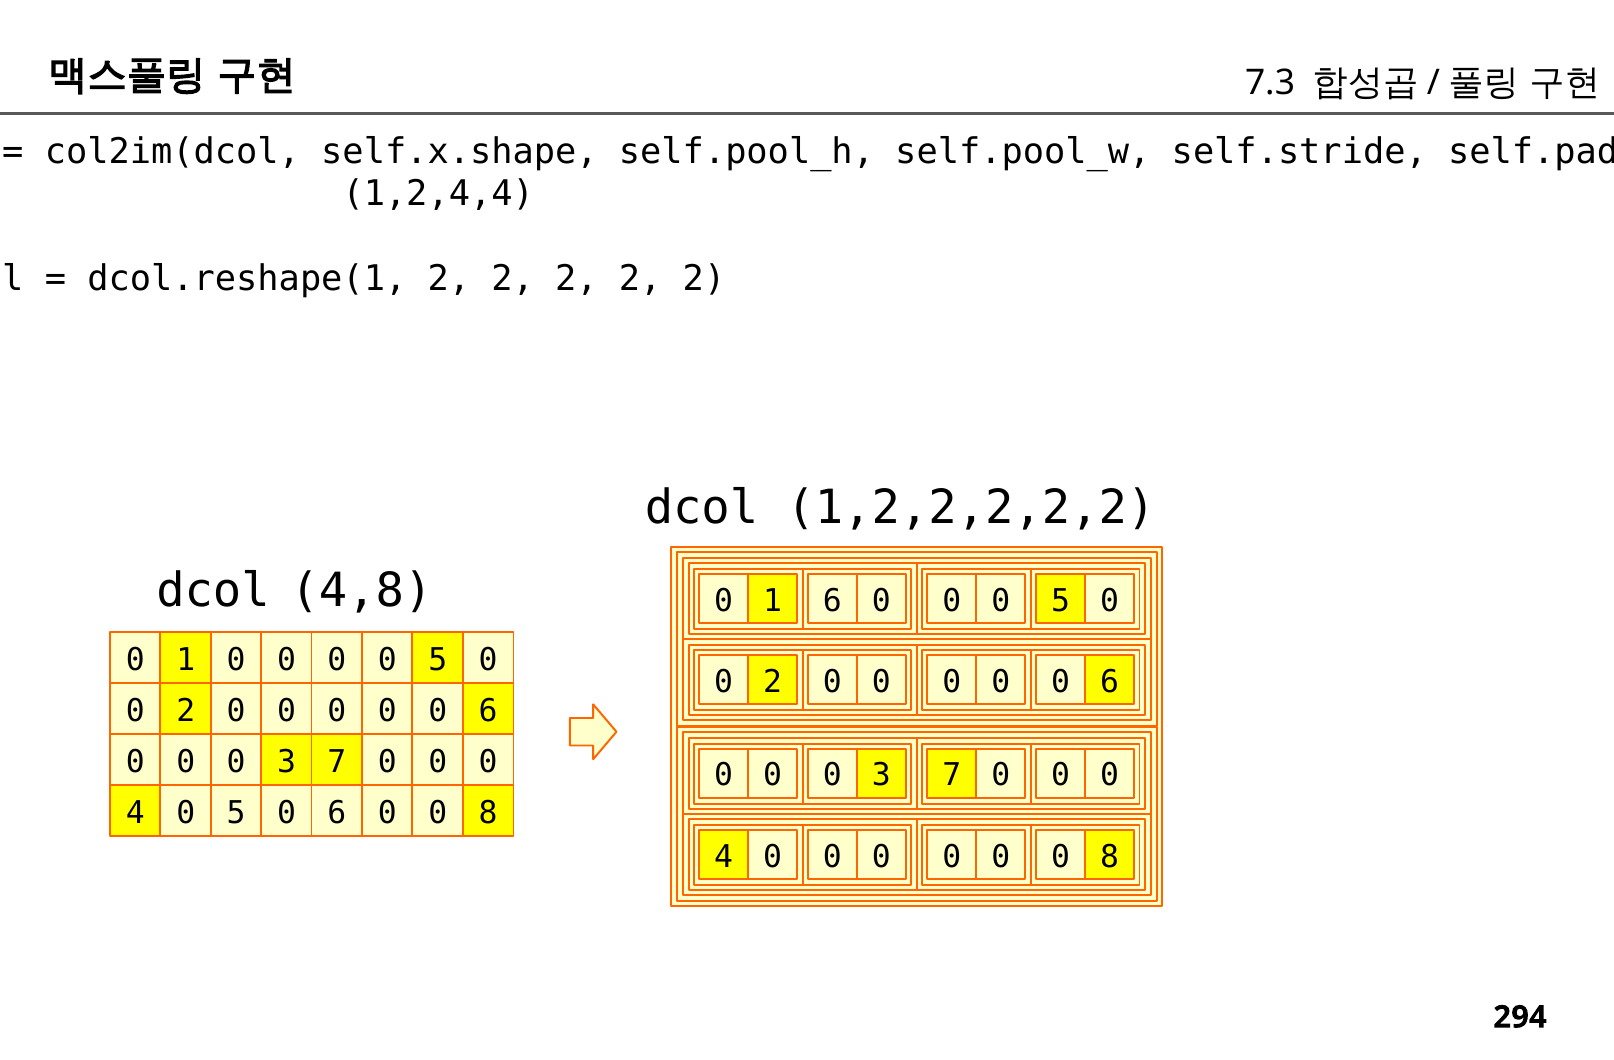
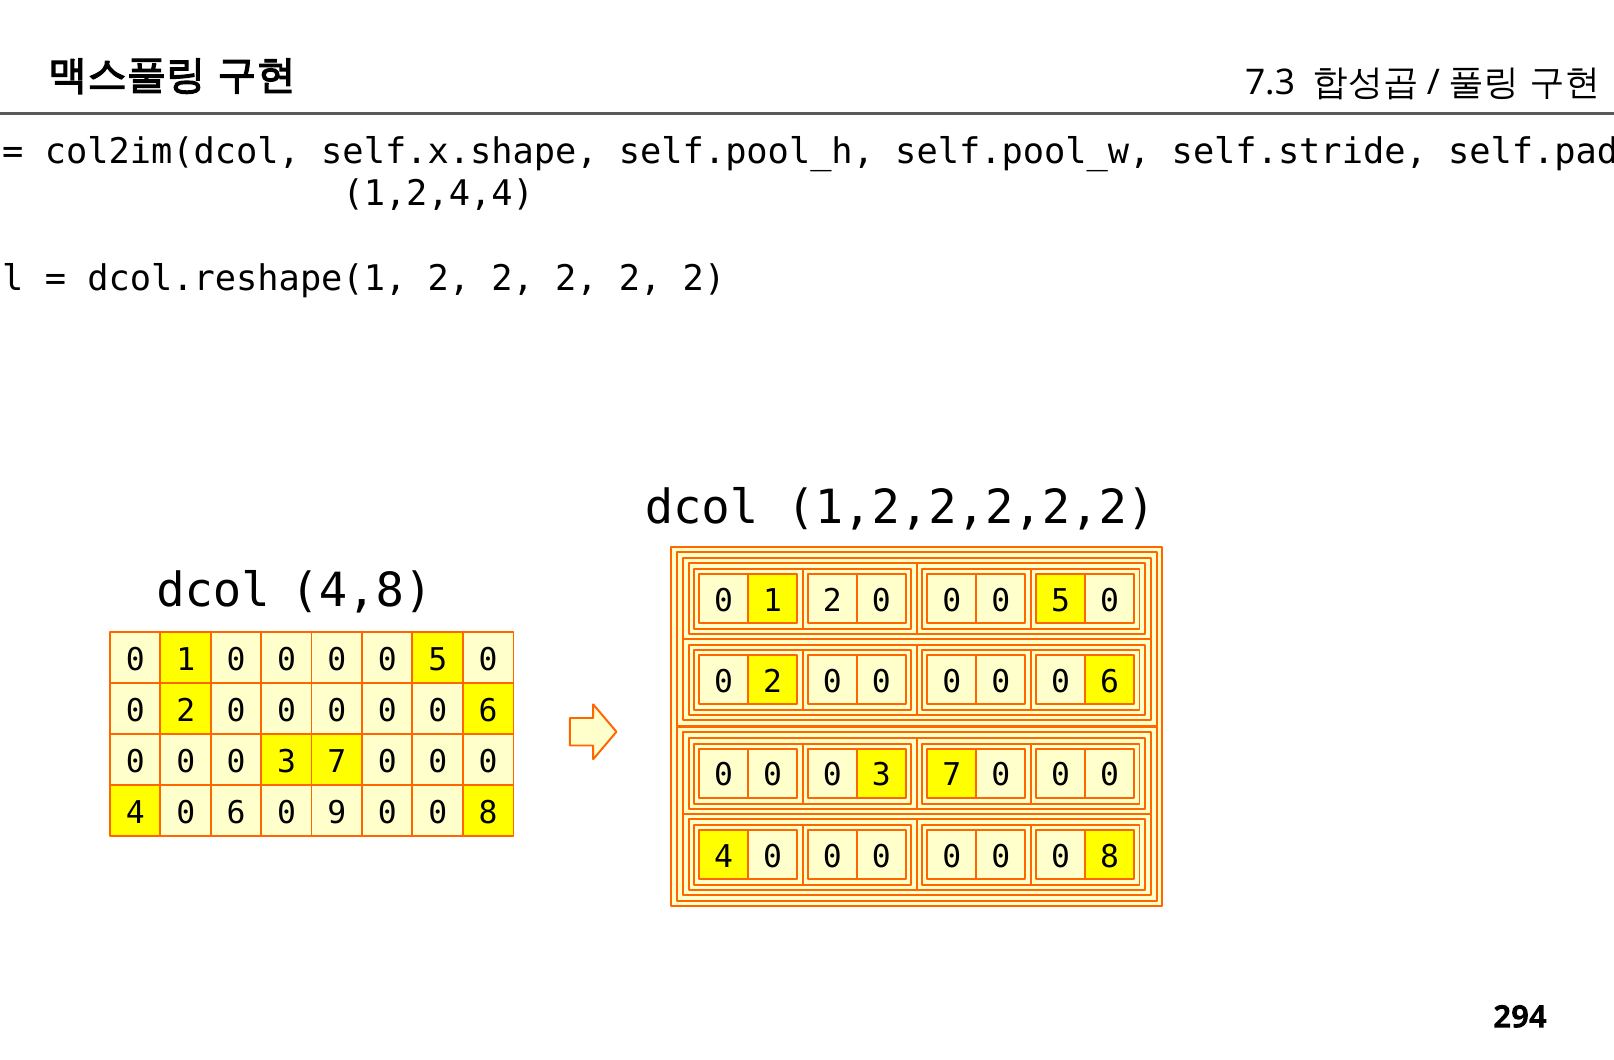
1 6: 6 -> 2 (832, 601)
4 0 5: 5 -> 6 (236, 813)
6: 6 -> 9 (337, 813)
